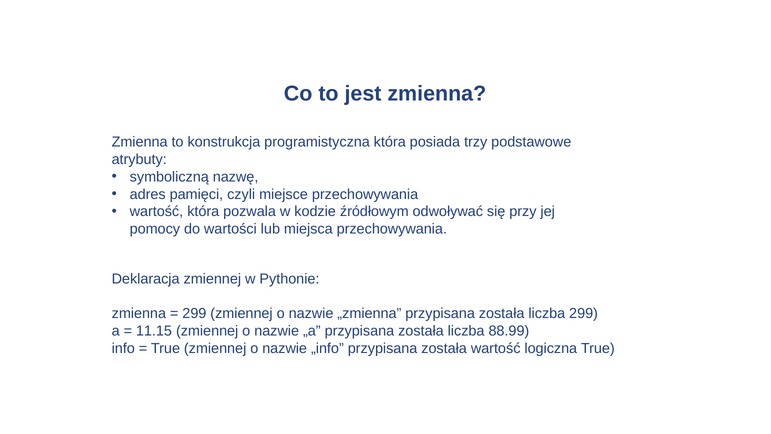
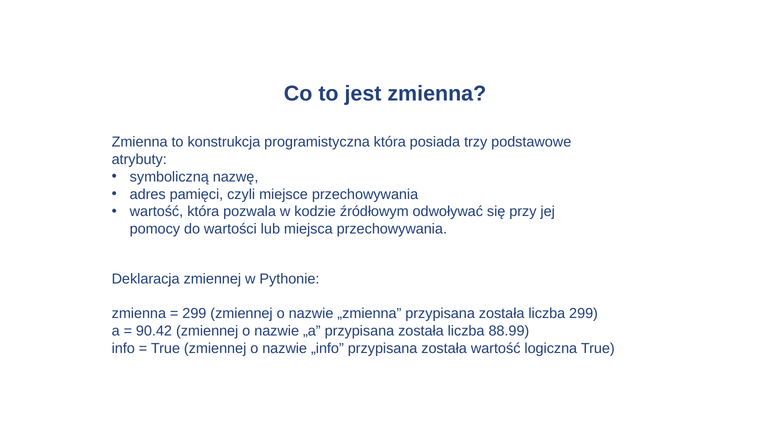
11.15: 11.15 -> 90.42 (154, 331)
